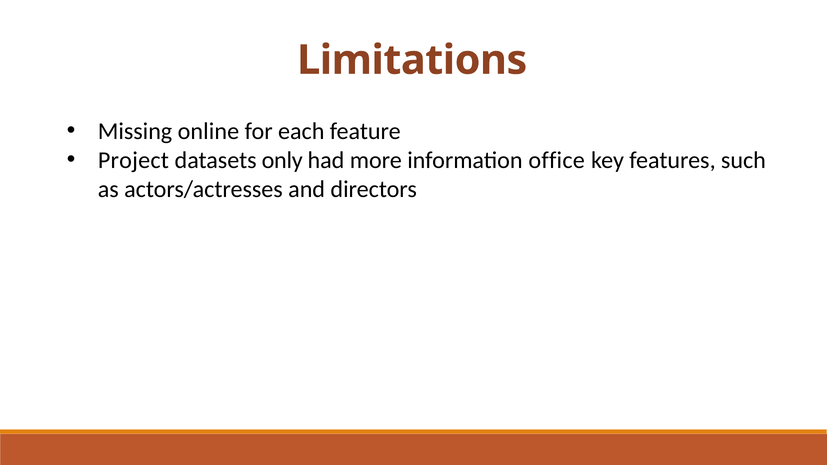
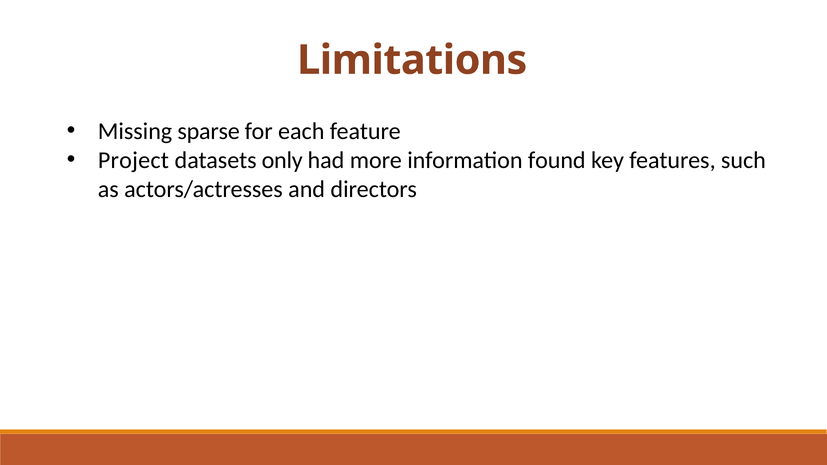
online: online -> sparse (209, 131)
office: office -> found (557, 160)
